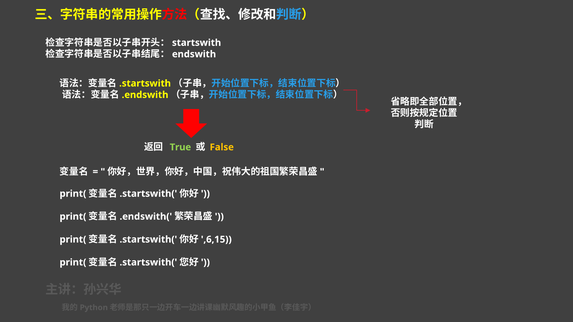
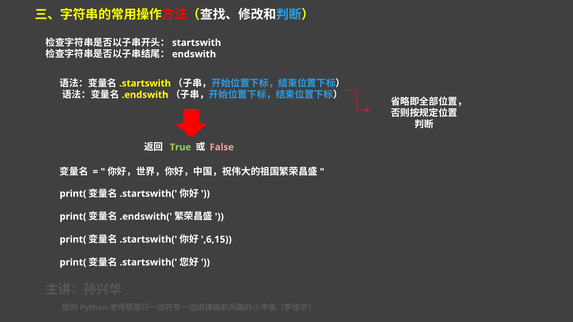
False colour: yellow -> pink (222, 147)
